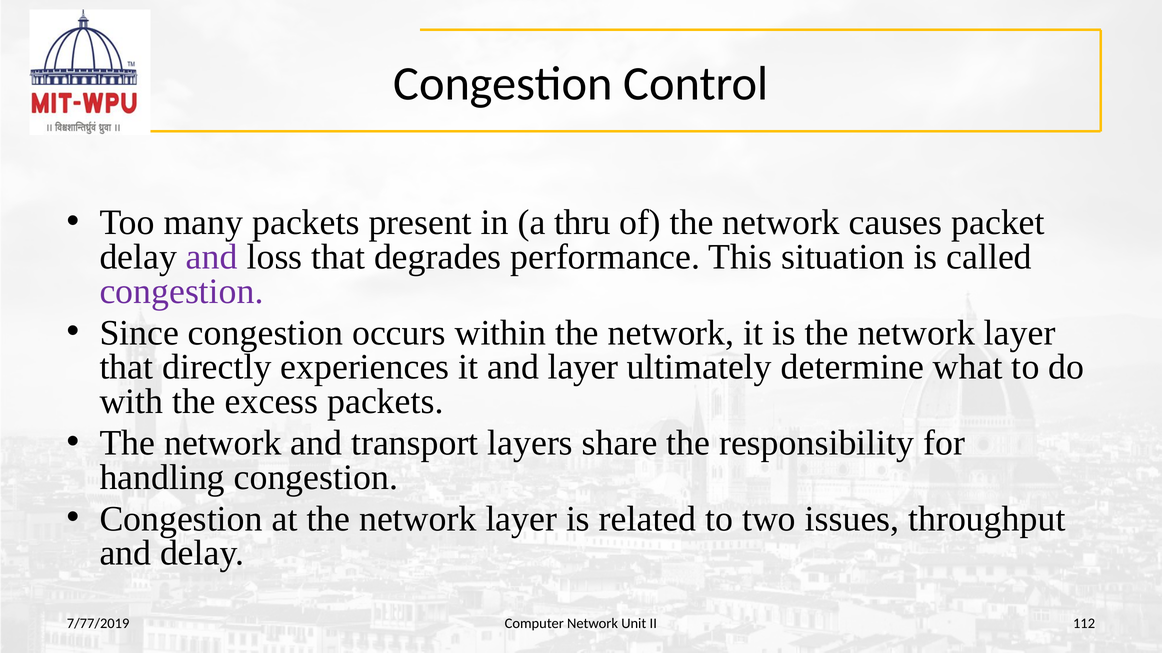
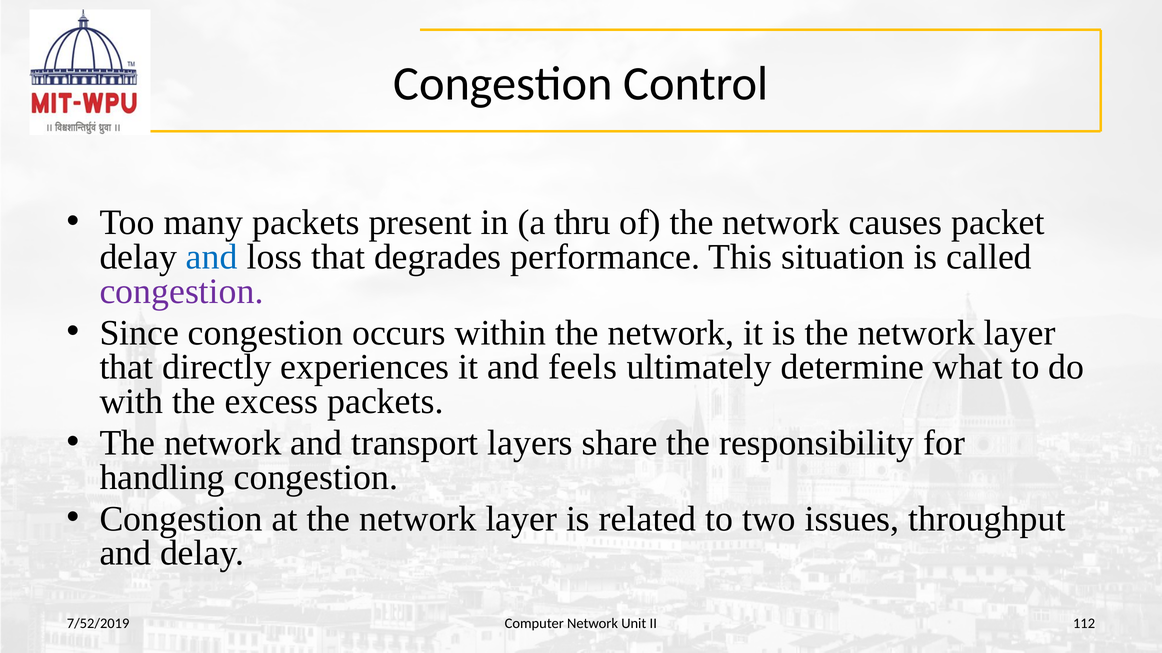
and colour: purple -> blue (212, 257)
and layer: layer -> feels (583, 367)
7/77/2019: 7/77/2019 -> 7/52/2019 (98, 624)
